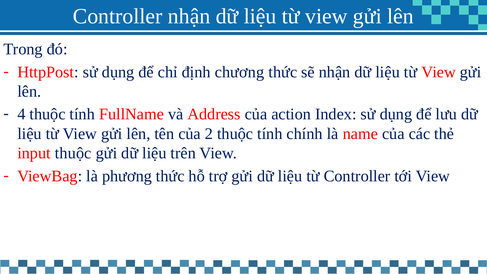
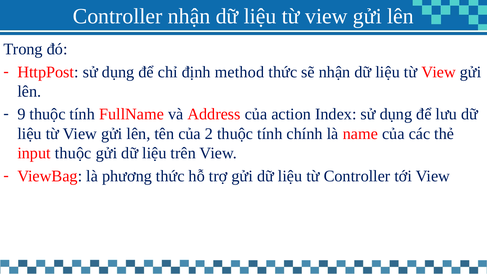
chương: chương -> method (240, 72)
4: 4 -> 9 (21, 114)
